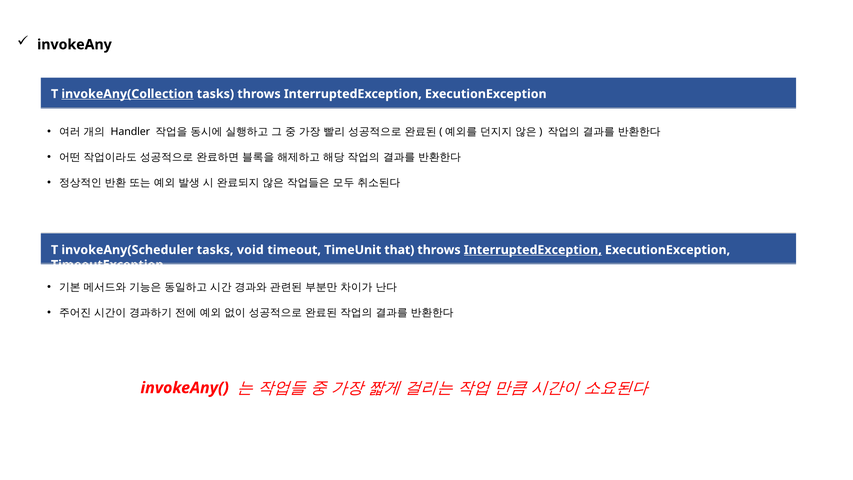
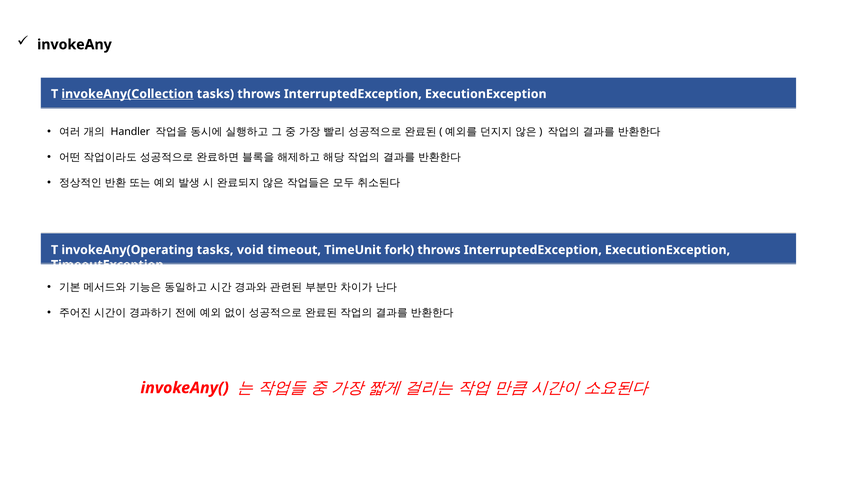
invokeAny(Scheduler: invokeAny(Scheduler -> invokeAny(Operating (127, 250)
that: that -> fork (399, 250)
InterruptedException underline: present -> none (533, 250)
